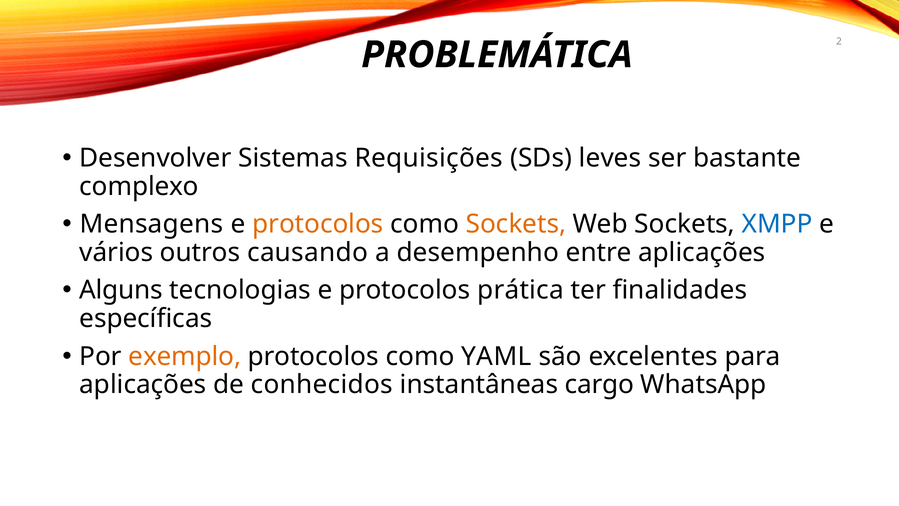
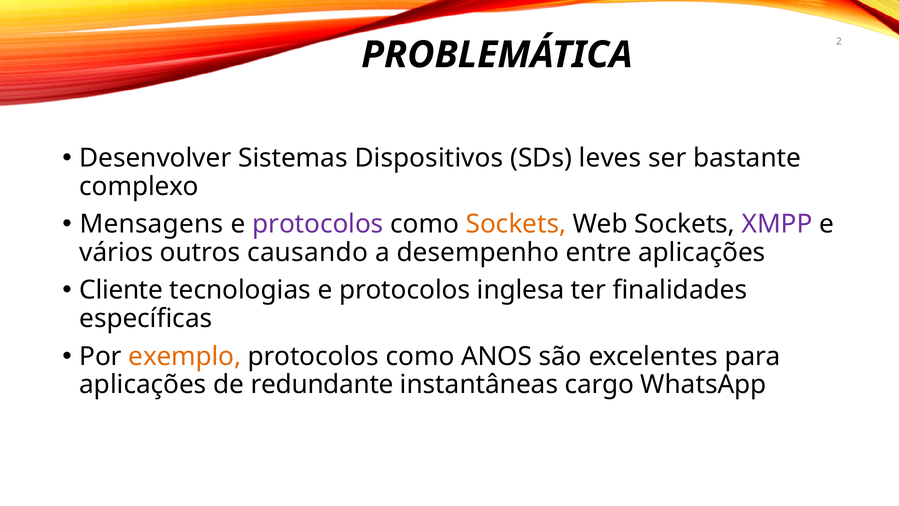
Requisições: Requisições -> Dispositivos (429, 158)
protocolos colour: orange -> purple (318, 224)
XMPP colour: blue -> purple (777, 224)
Alguns: Alguns -> Cliente (121, 290)
prática: prática -> inglesa (521, 290)
YAML: YAML -> ANOS (497, 356)
conhecidos: conhecidos -> redundante (322, 384)
